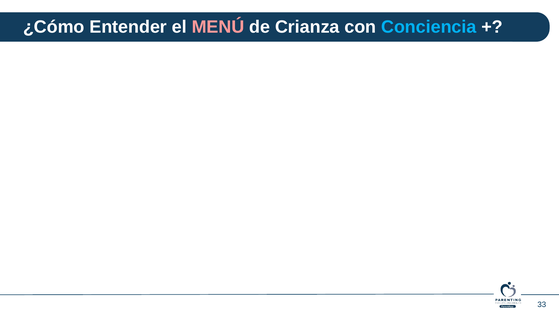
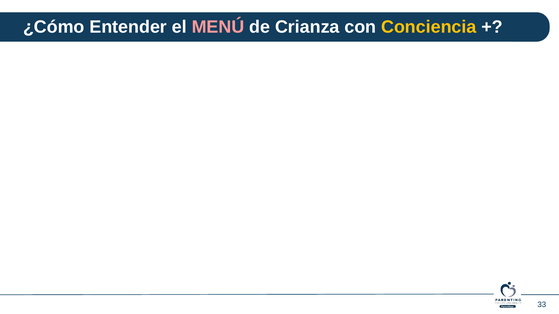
Conciencia colour: light blue -> yellow (429, 27)
